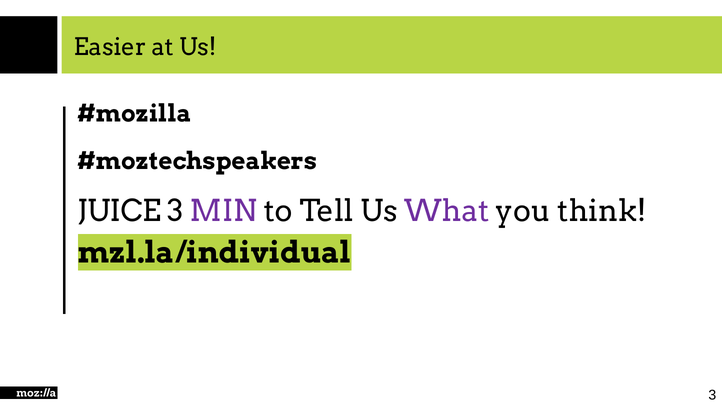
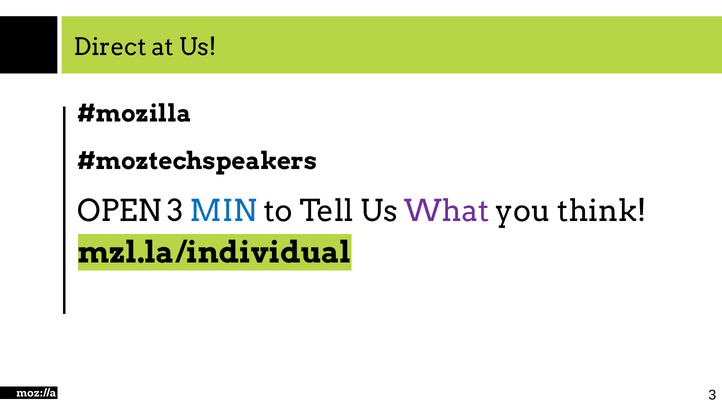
Easier: Easier -> Direct (110, 47)
JUICE: JUICE -> OPEN (119, 211)
MIN colour: purple -> blue (224, 211)
